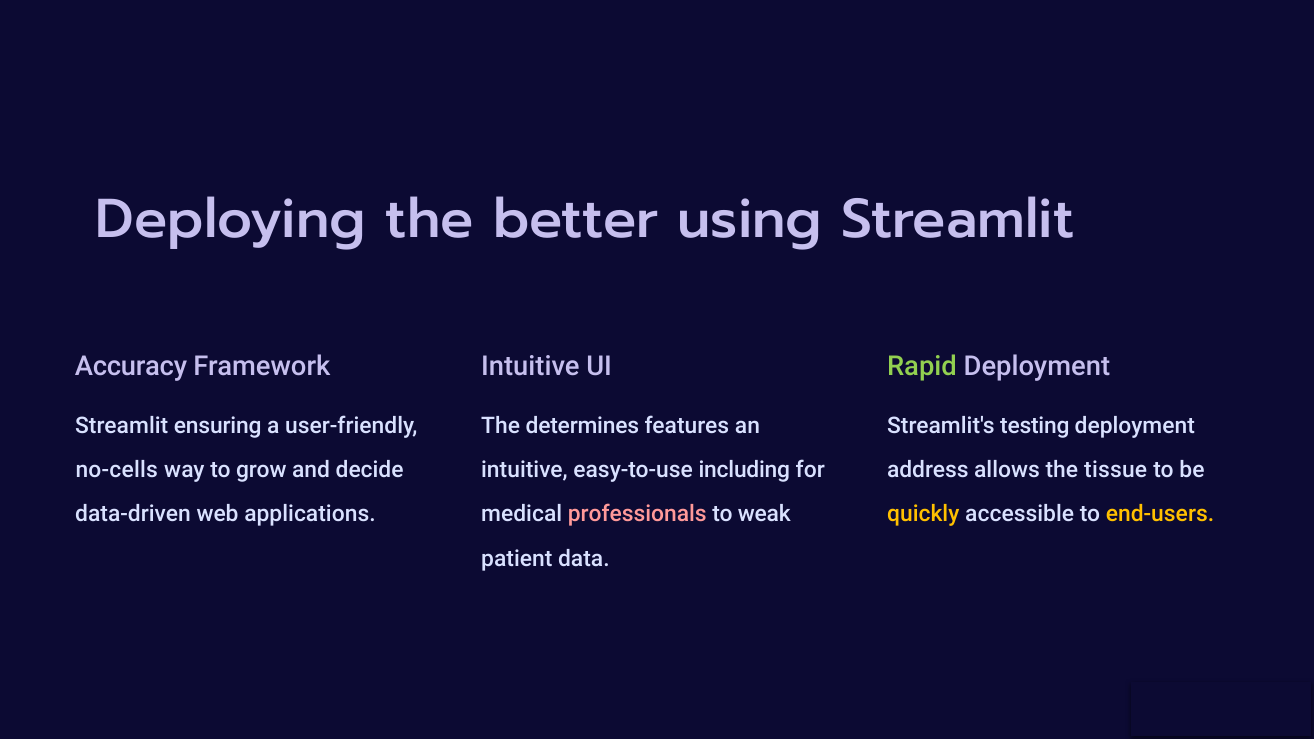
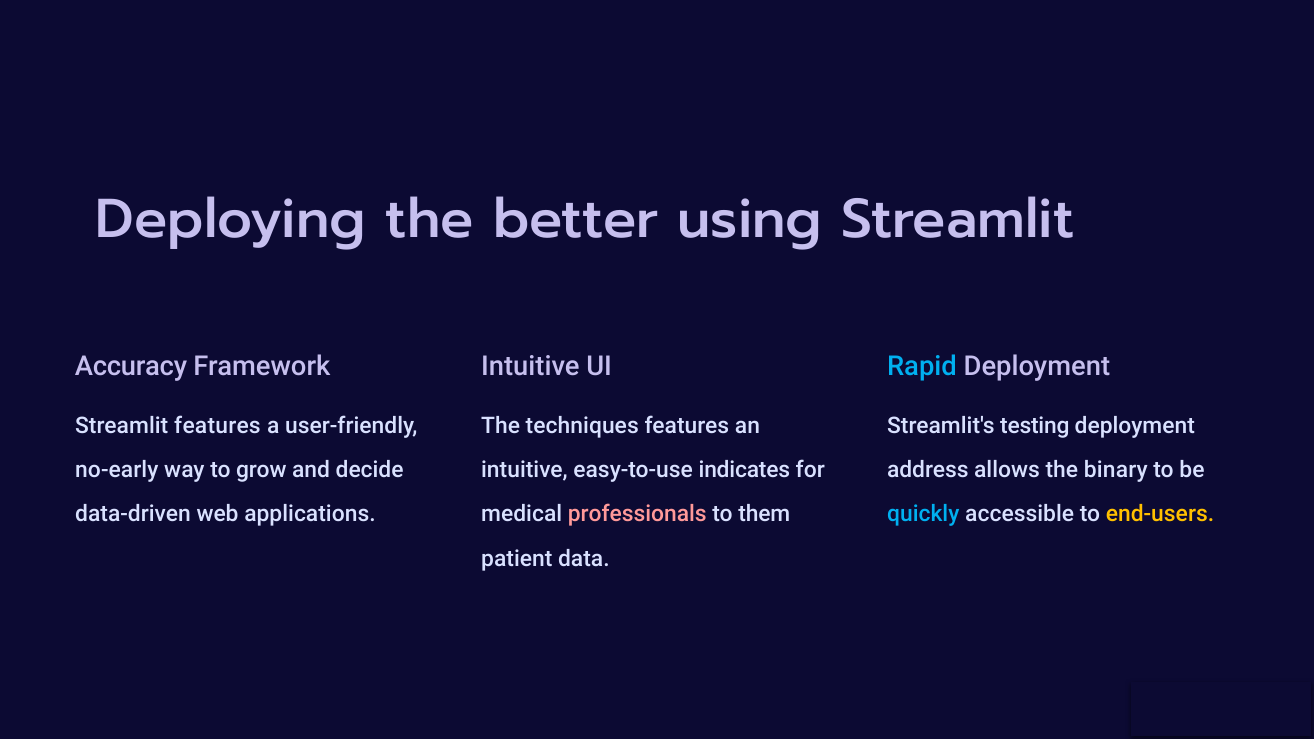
Rapid colour: light green -> light blue (922, 367)
Streamlit ensuring: ensuring -> features (217, 426)
determines: determines -> techniques (582, 426)
no-cells: no-cells -> no-early (117, 470)
including: including -> indicates (744, 470)
tissue: tissue -> binary (1116, 470)
weak: weak -> them (764, 514)
quickly colour: yellow -> light blue (923, 514)
